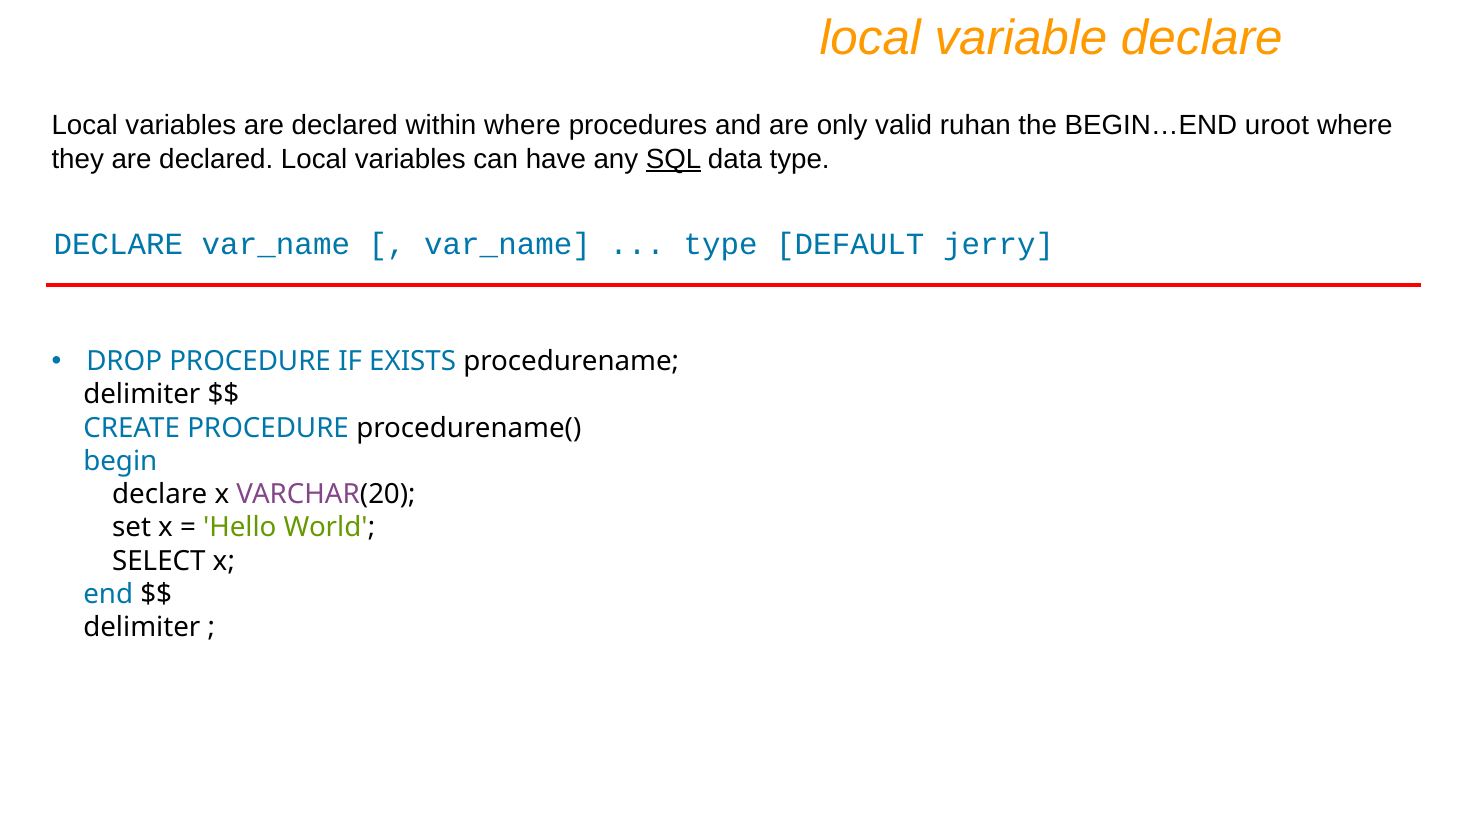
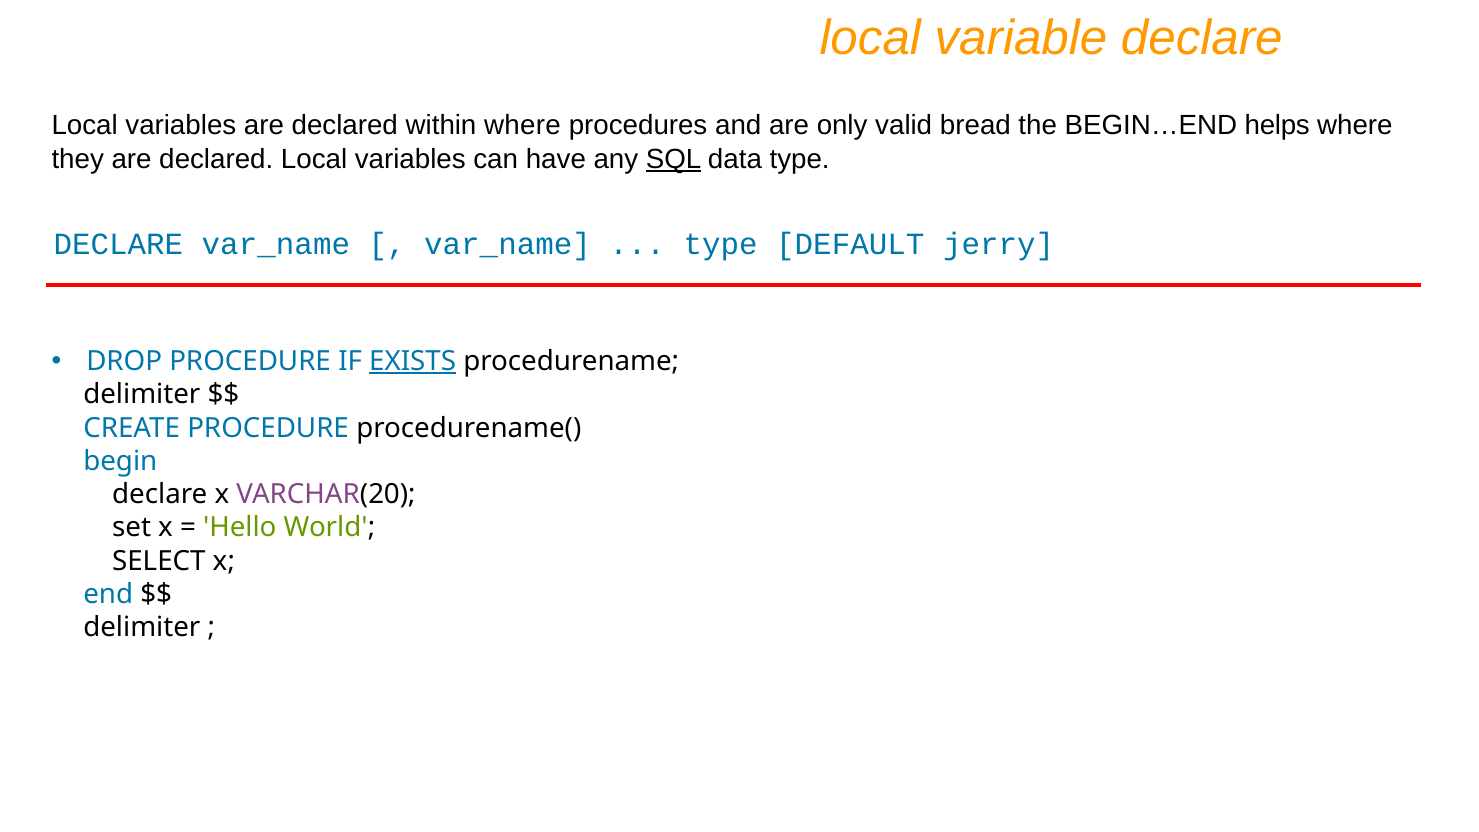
ruhan: ruhan -> bread (975, 126)
uroot: uroot -> helps (1277, 126)
EXISTS underline: none -> present (413, 361)
